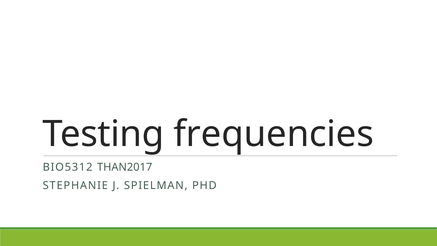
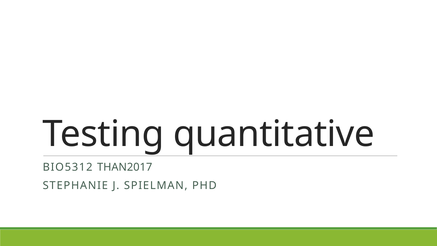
frequencies: frequencies -> quantitative (274, 134)
